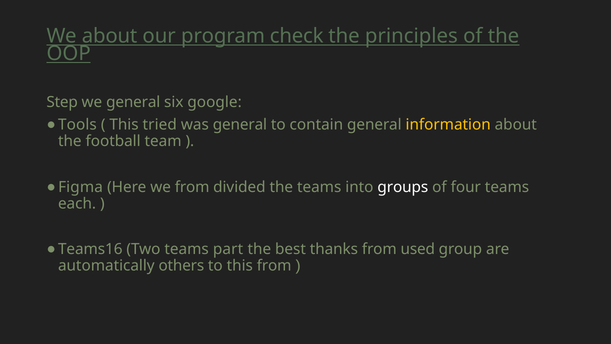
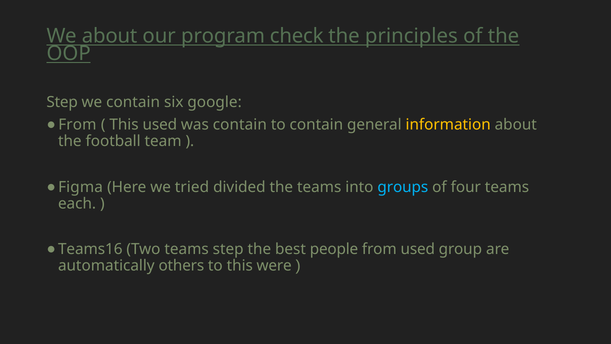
we general: general -> contain (133, 102)
Tools: Tools -> From (77, 125)
This tried: tried -> used (160, 125)
was general: general -> contain (240, 125)
we from: from -> tried (192, 187)
groups colour: white -> light blue (403, 187)
teams part: part -> step (228, 249)
thanks: thanks -> people (334, 249)
this from: from -> were (274, 266)
